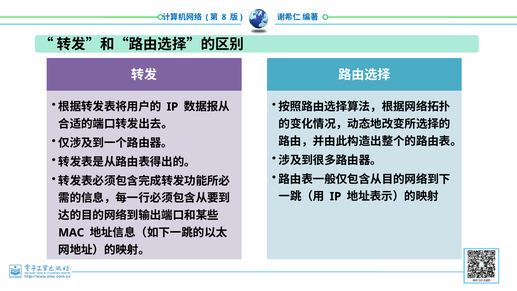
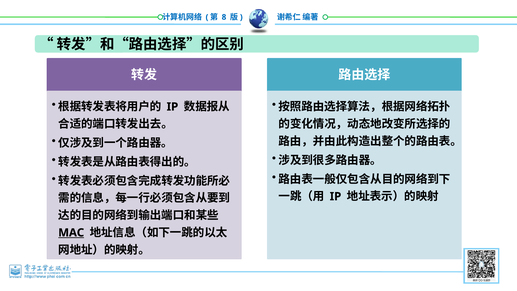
MAC underline: none -> present (71, 233)
